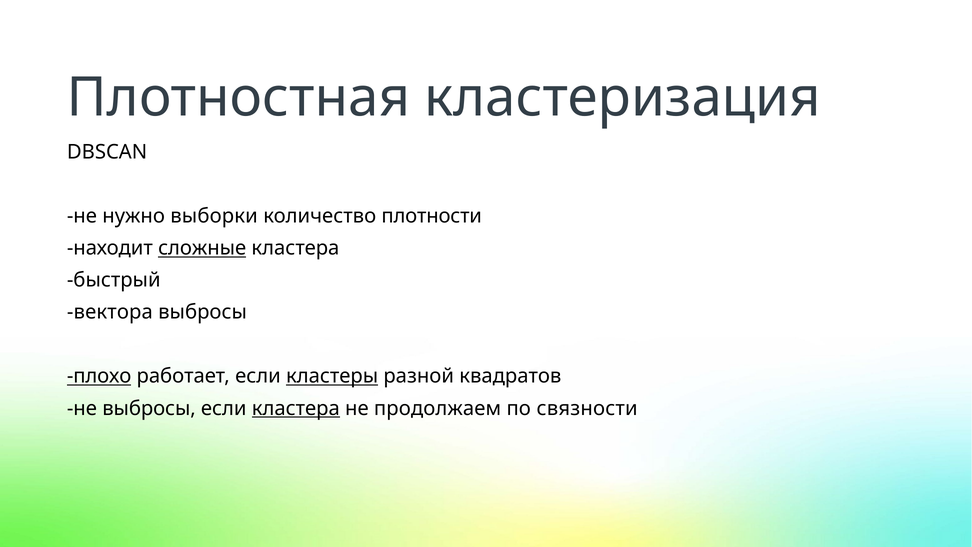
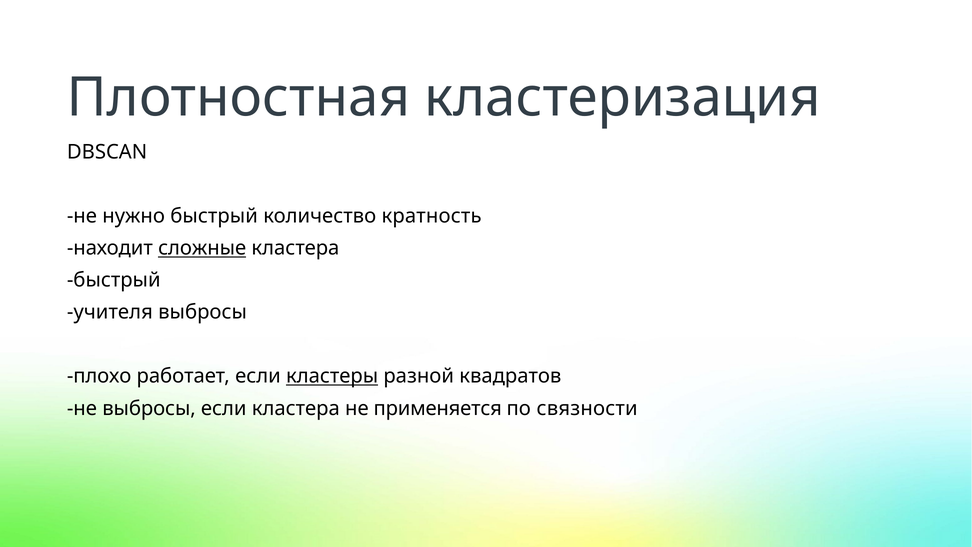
нужно выборки: выборки -> быстрый (214, 216)
плотности: плотности -> кратность (432, 216)
вектора: вектора -> учителя (110, 312)
плохо underline: present -> none (99, 376)
кластера underline: present -> none (296, 408)
продолжаем: продолжаем -> применяется (438, 408)
